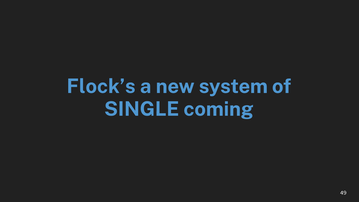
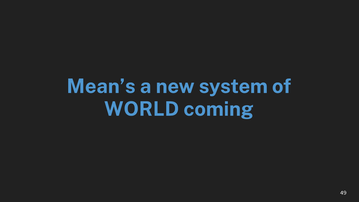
Flock’s: Flock’s -> Mean’s (101, 86)
SINGLE: SINGLE -> WORLD (142, 109)
